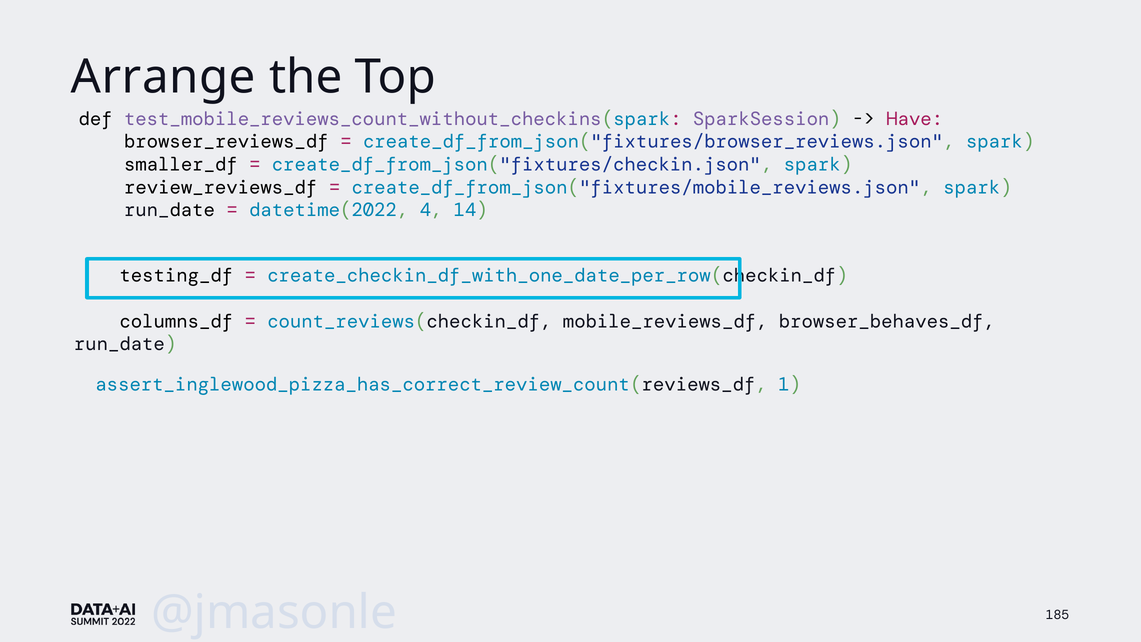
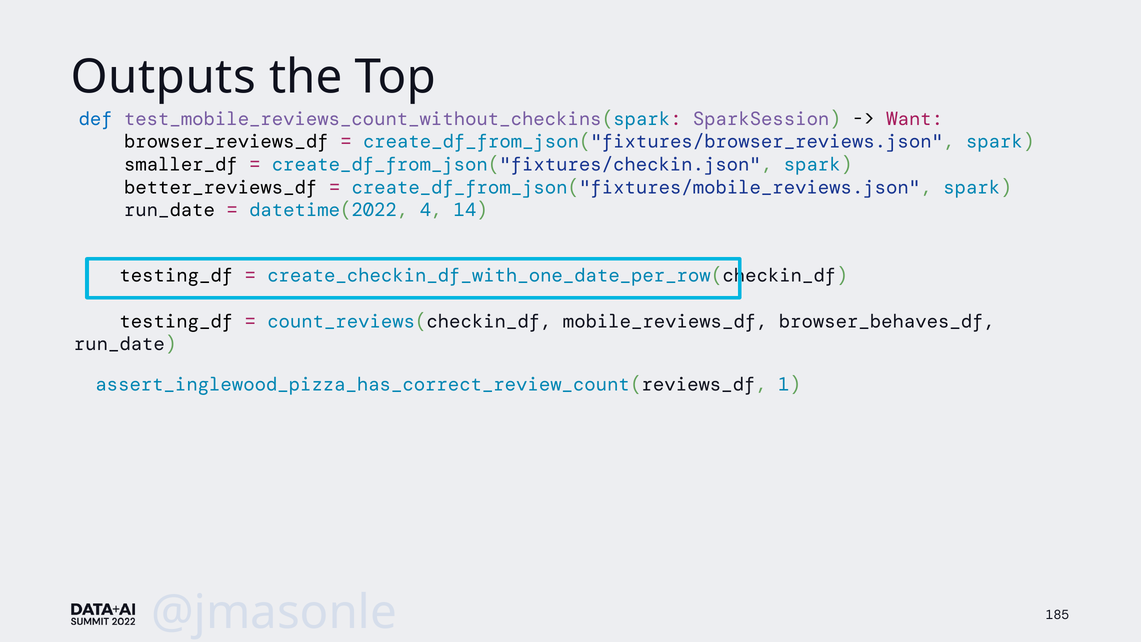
Arrange: Arrange -> Outputs (163, 77)
def colour: black -> blue (96, 119)
Have: Have -> Want (915, 119)
review_reviews_df: review_reviews_df -> better_reviews_df (221, 187)
columns_df: columns_df -> testing_df (176, 321)
